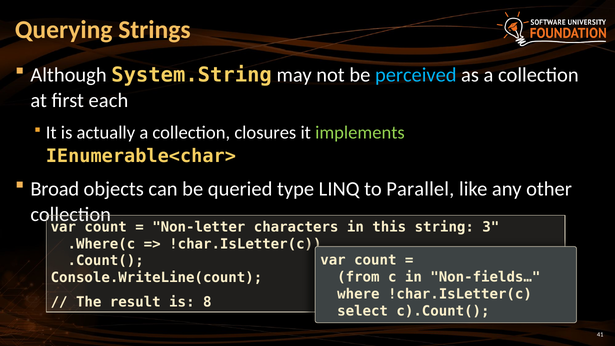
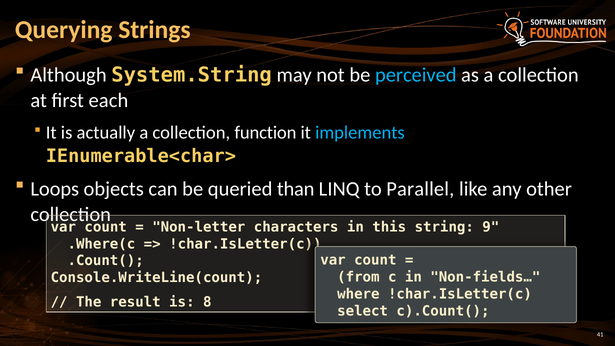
closures: closures -> function (265, 133)
implements colour: light green -> light blue (360, 133)
Broad: Broad -> Loops (55, 189)
type: type -> than (296, 189)
3: 3 -> 9 (491, 227)
